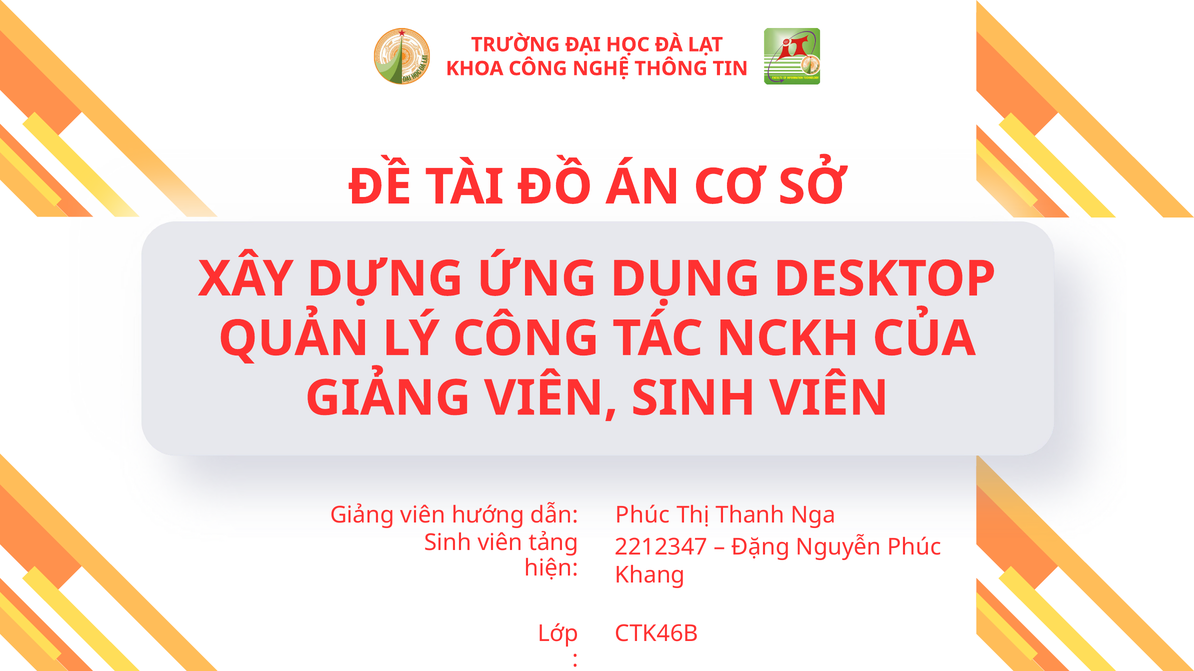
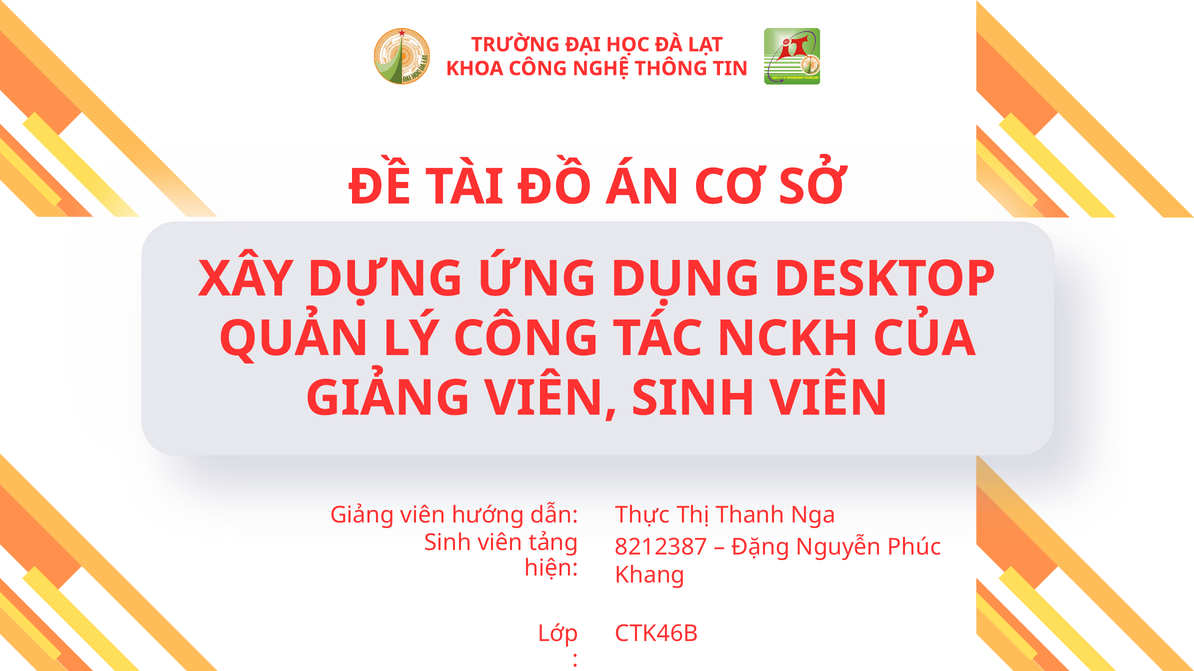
dẫn Phúc: Phúc -> Thực (643, 515)
2212347: 2212347 -> 8212387 (661, 548)
